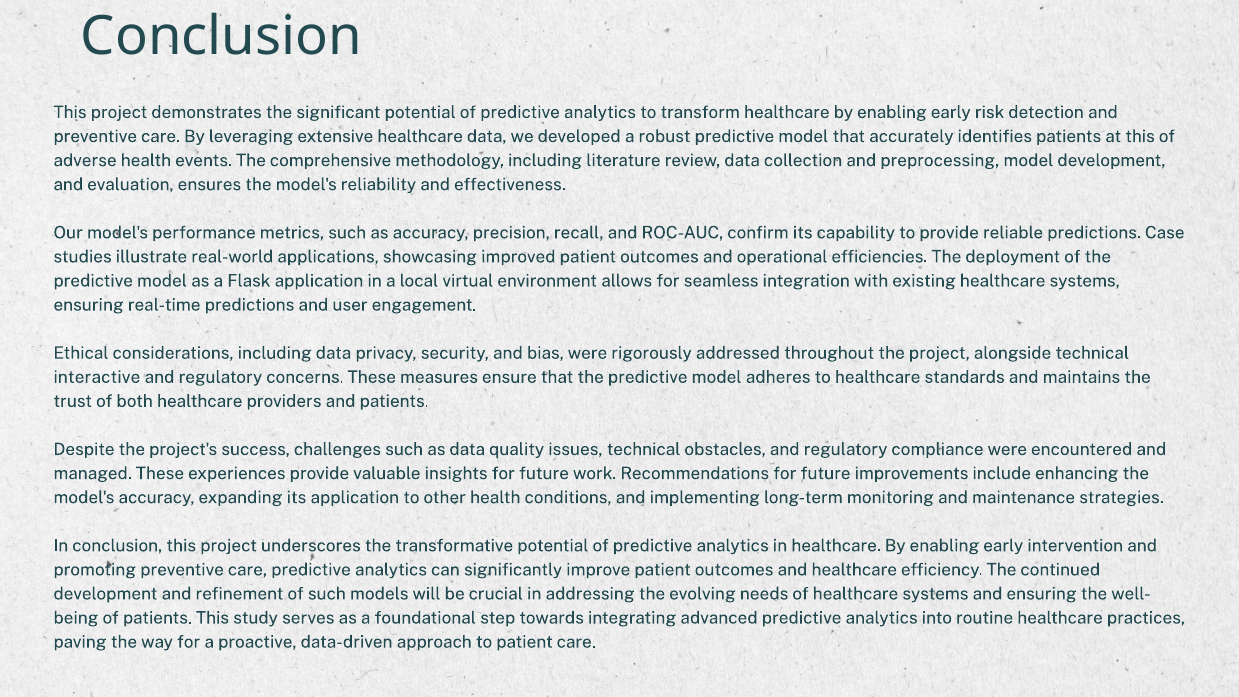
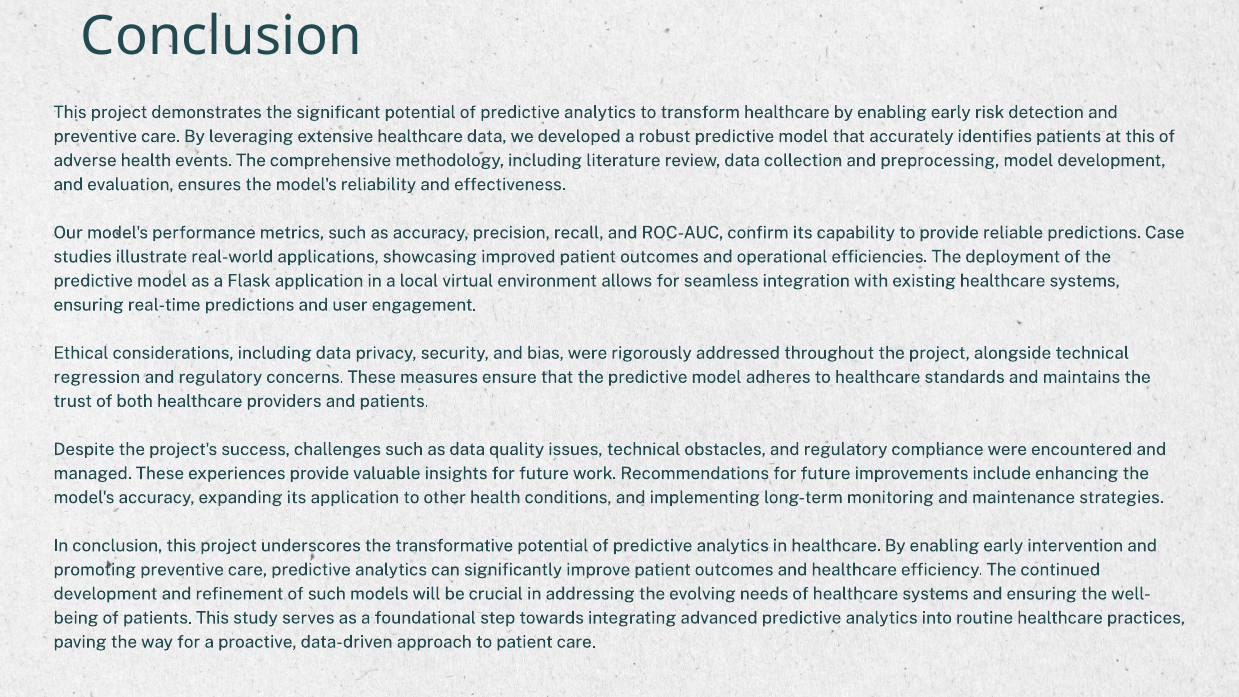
interactive: interactive -> regression (97, 377)
